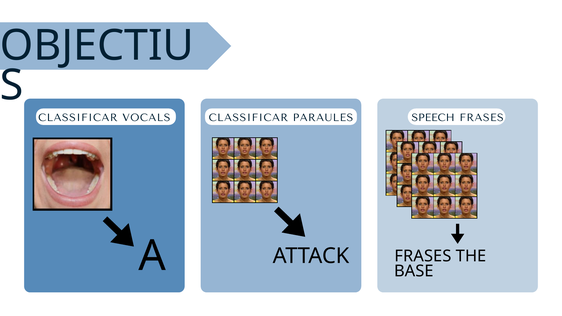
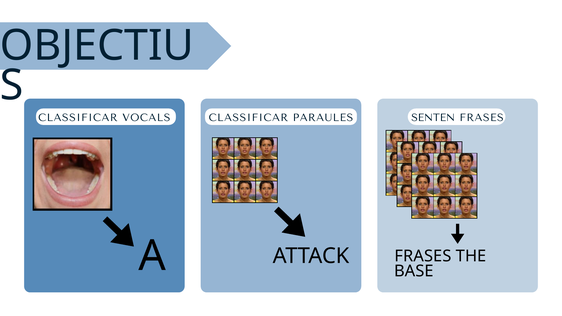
SPEECH: SPEECH -> SENTEN (433, 118)
